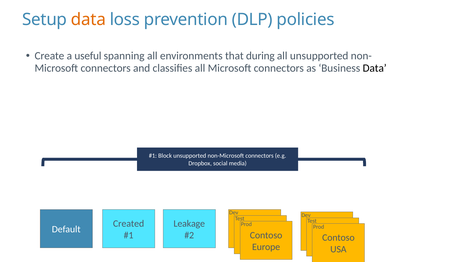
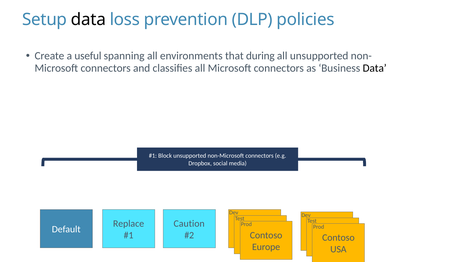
data colour: orange -> black (89, 20)
Created: Created -> Replace (129, 223)
Leakage: Leakage -> Caution (189, 223)
